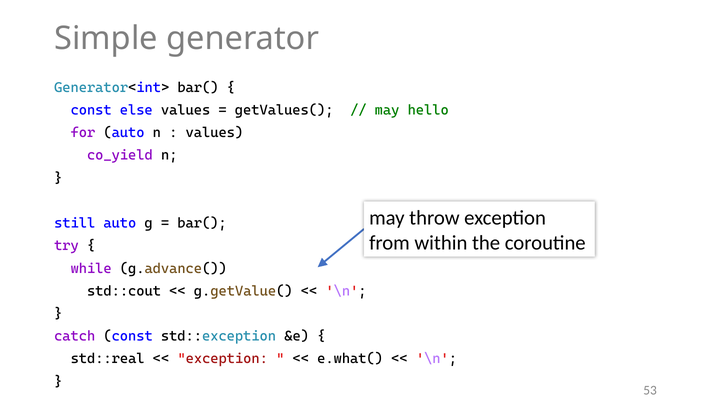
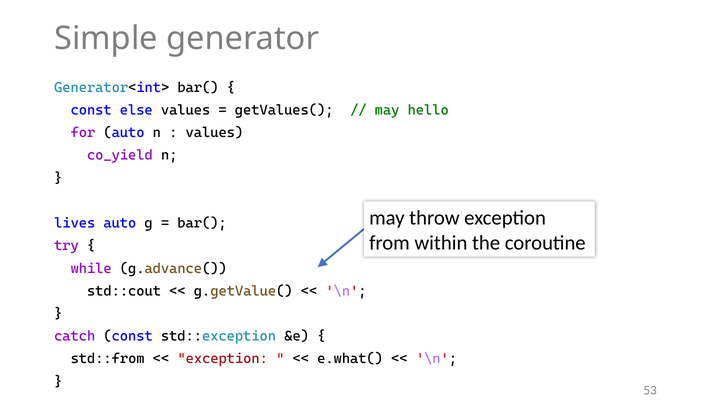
still: still -> lives (75, 223)
std::real: std::real -> std::from (108, 359)
